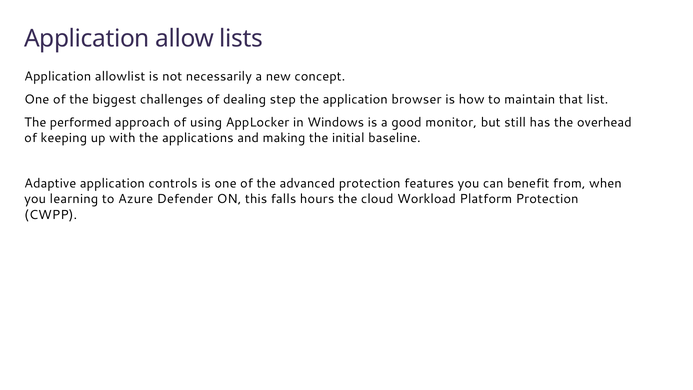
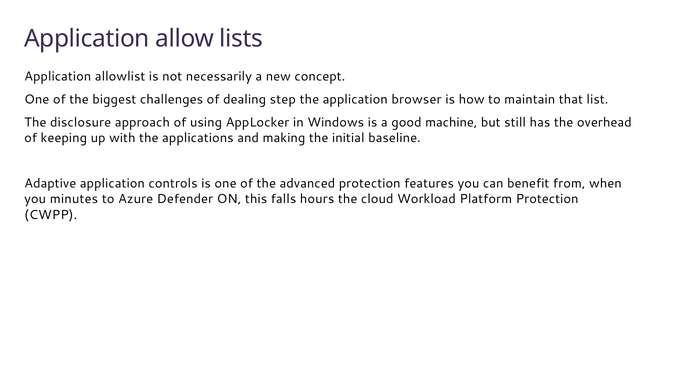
performed: performed -> disclosure (81, 122)
monitor: monitor -> machine (451, 122)
learning: learning -> minutes (74, 199)
